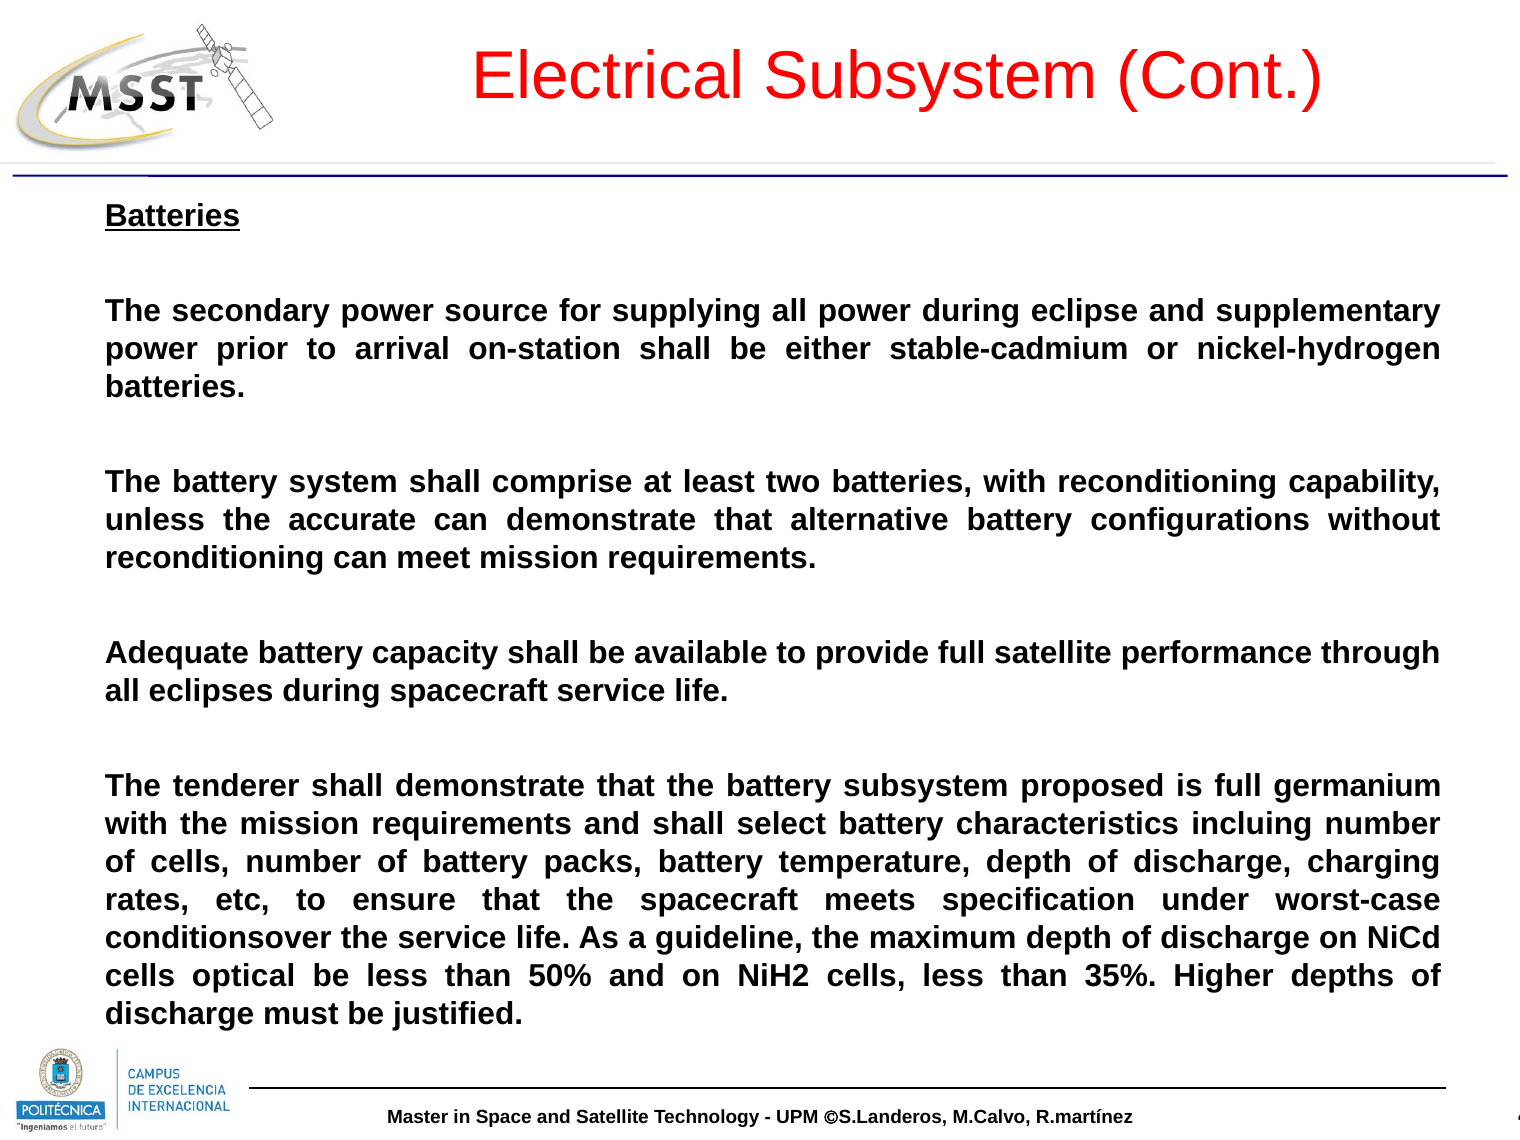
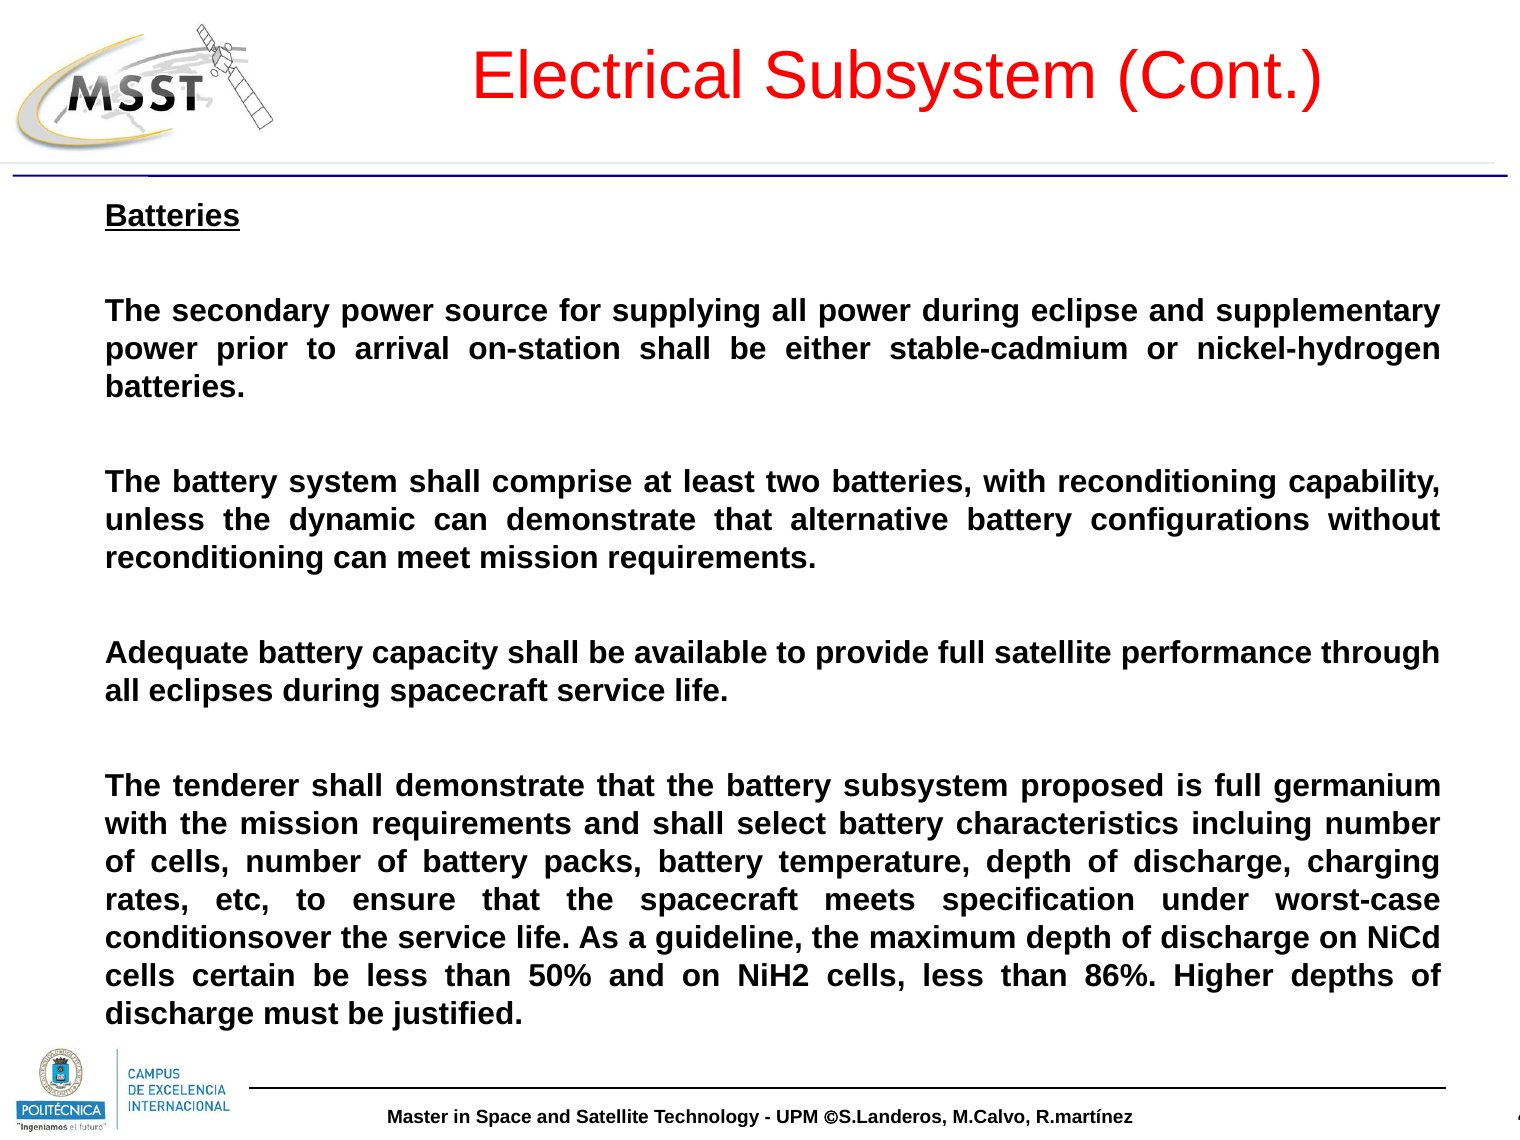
accurate: accurate -> dynamic (352, 520)
optical: optical -> certain (244, 976)
35%: 35% -> 86% (1121, 976)
